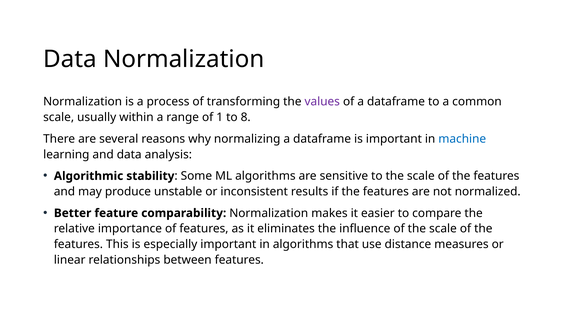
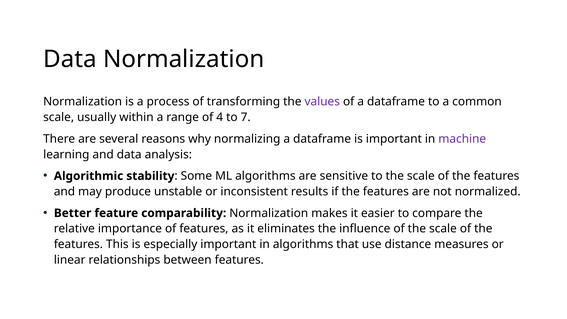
1: 1 -> 4 (220, 117)
8: 8 -> 7 (246, 117)
machine colour: blue -> purple (462, 139)
